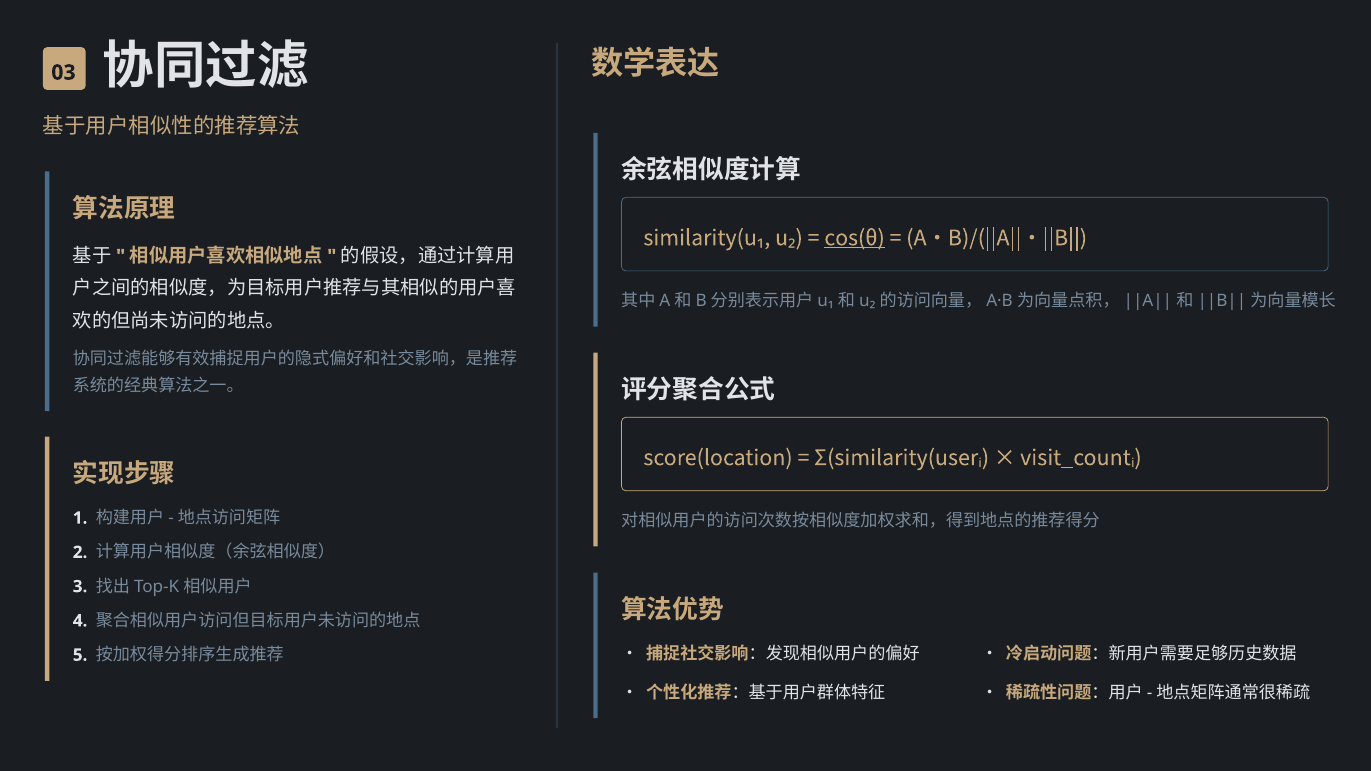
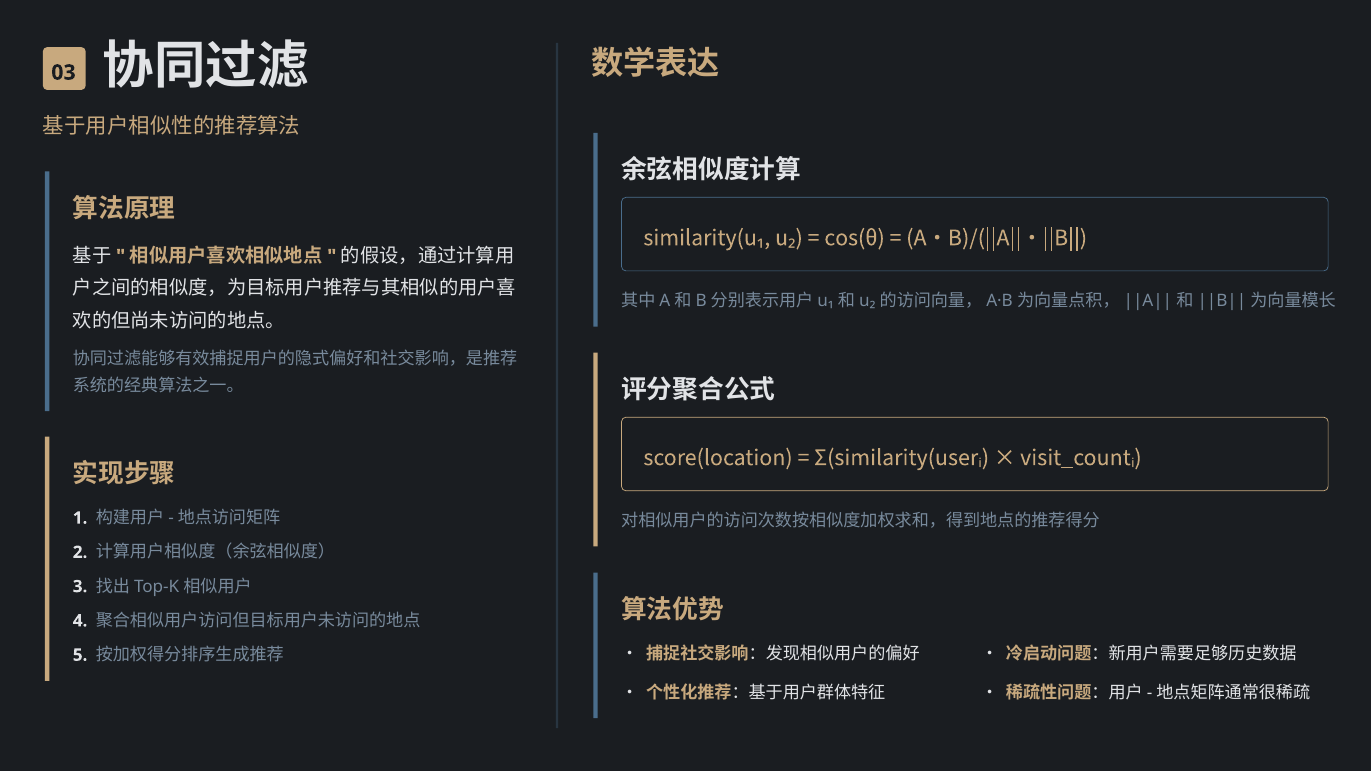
cos(θ underline: present -> none (855, 238)
